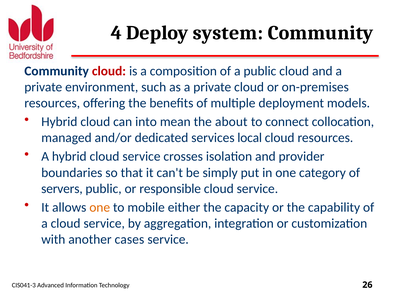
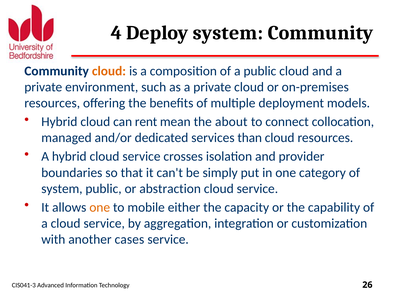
cloud colour: red -> orange (109, 71)
into: into -> rent (146, 122)
local: local -> than (250, 138)
servers: servers -> system (62, 189)
responsible: responsible -> abstraction (170, 189)
